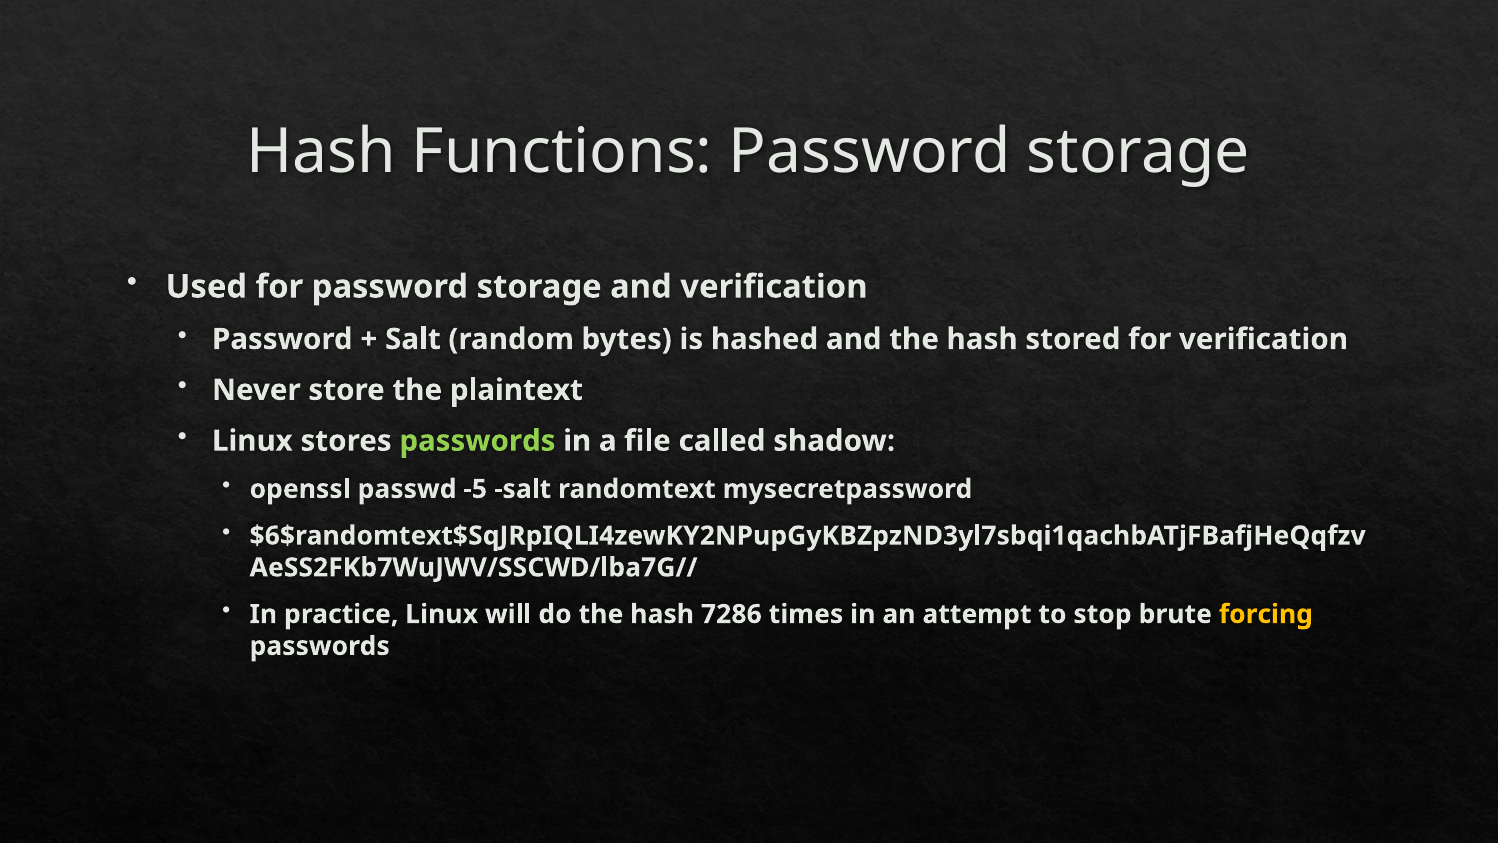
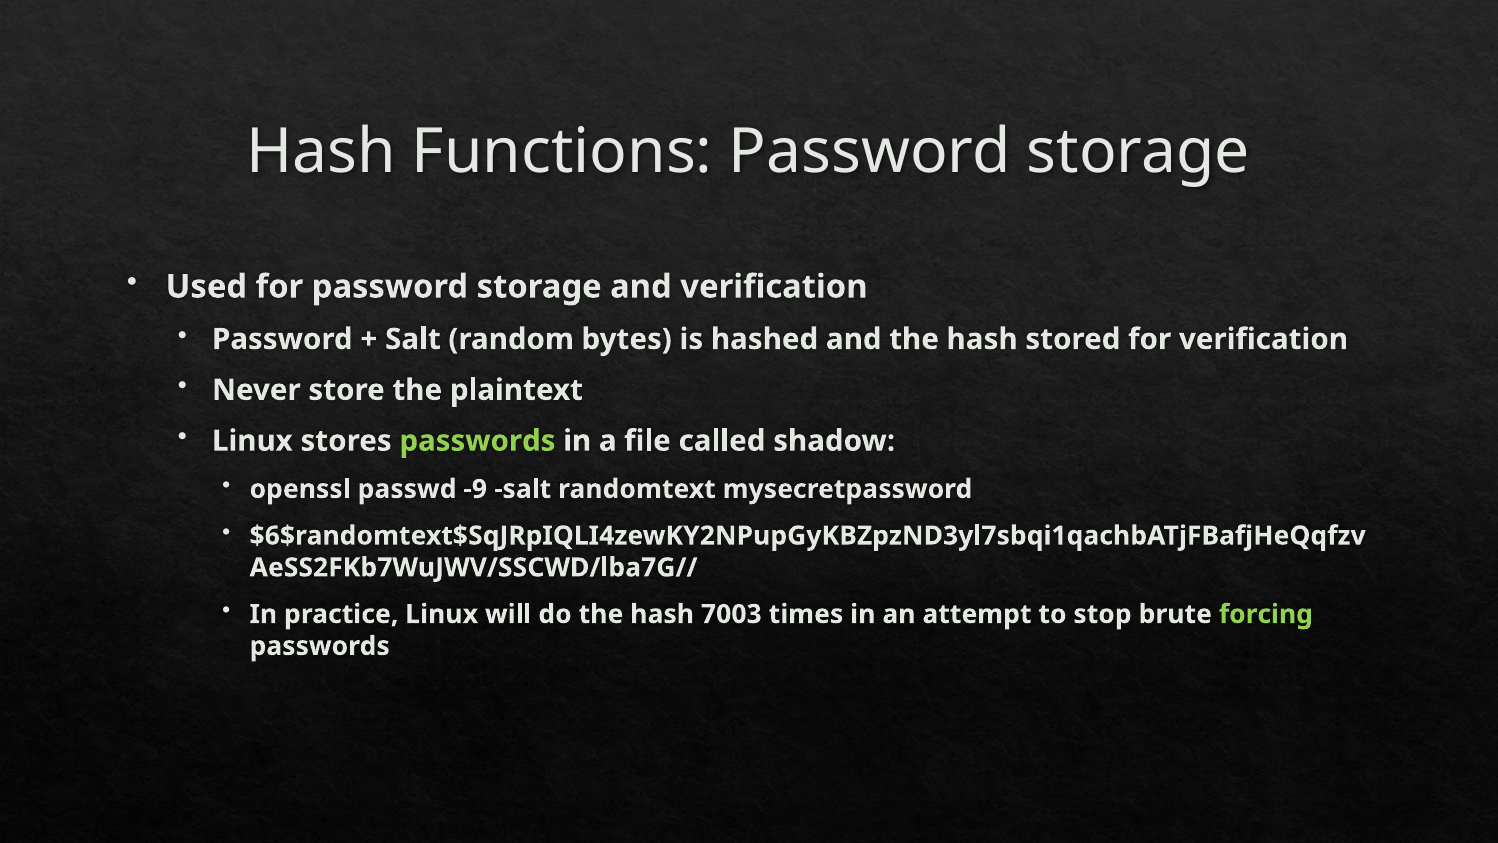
-5: -5 -> -9 (475, 489)
7286: 7286 -> 7003 (731, 614)
forcing colour: yellow -> light green (1266, 614)
